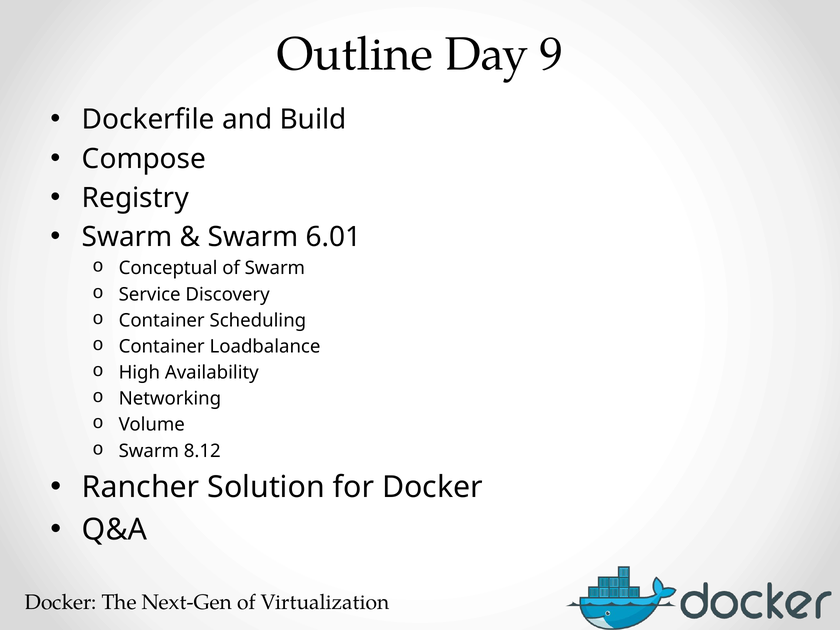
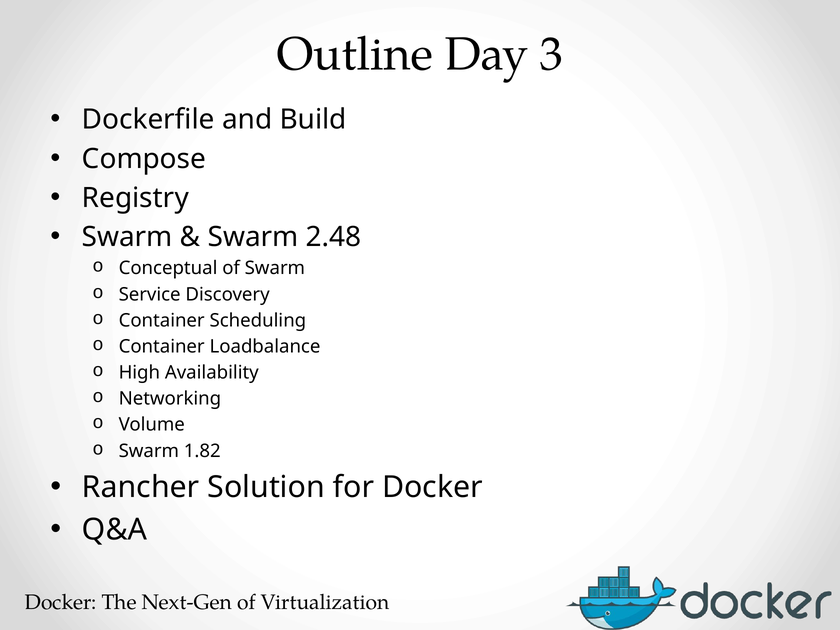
9: 9 -> 3 (551, 55)
6.01: 6.01 -> 2.48 (334, 237)
8.12: 8.12 -> 1.82 (202, 451)
